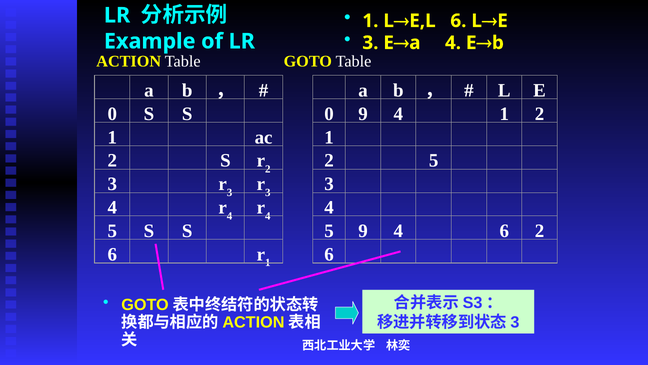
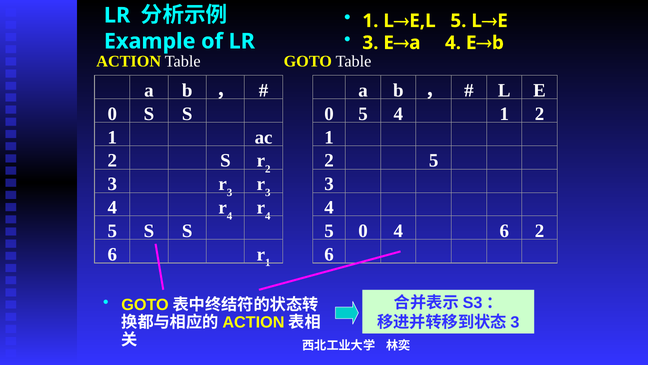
6: 6 -> 5 (458, 21)
0 9: 9 -> 5 (363, 114)
5 9: 9 -> 0 (363, 231)
